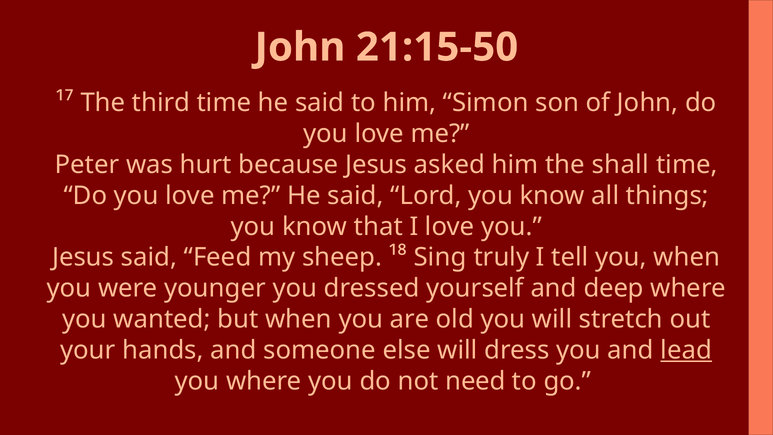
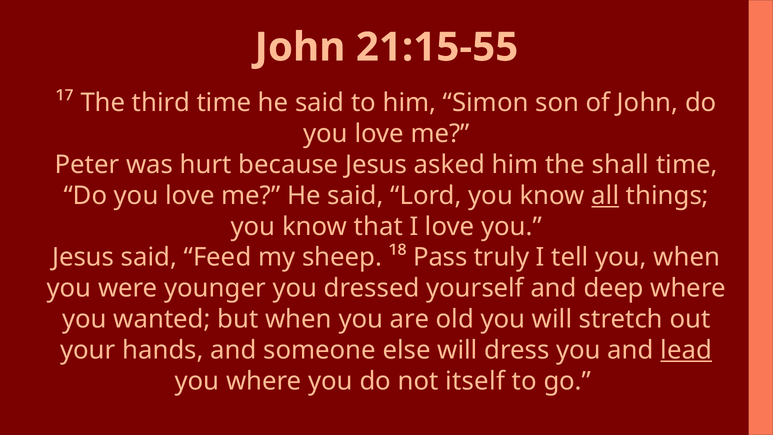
21:15-50: 21:15-50 -> 21:15-55 (437, 47)
all underline: none -> present (605, 196)
Sing: Sing -> Pass (440, 257)
need: need -> itself (475, 381)
